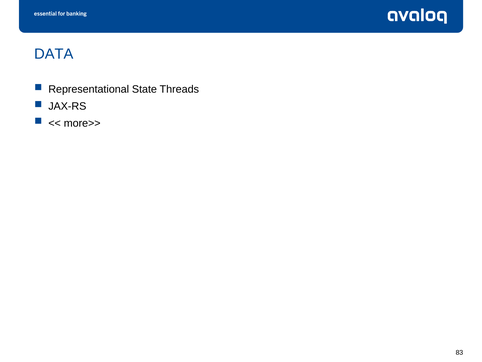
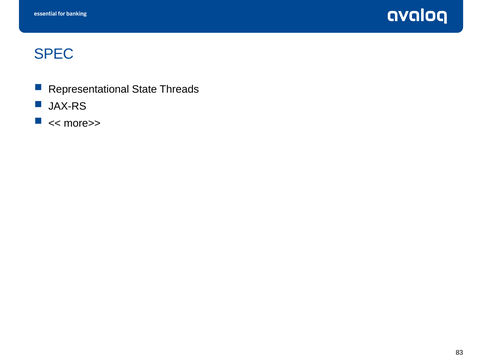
DATA: DATA -> SPEC (54, 54)
